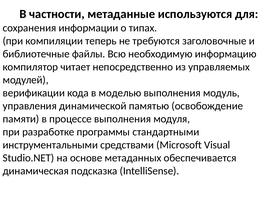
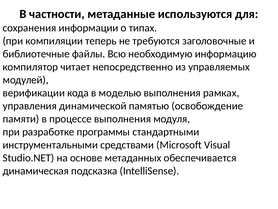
модуль: модуль -> рамках (221, 93)
